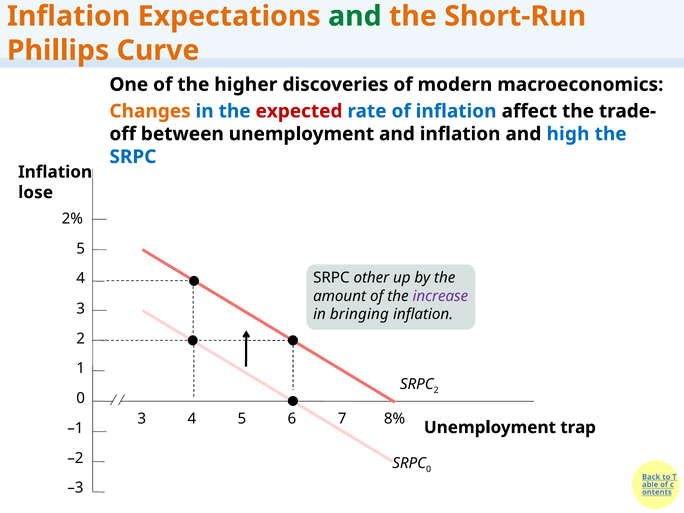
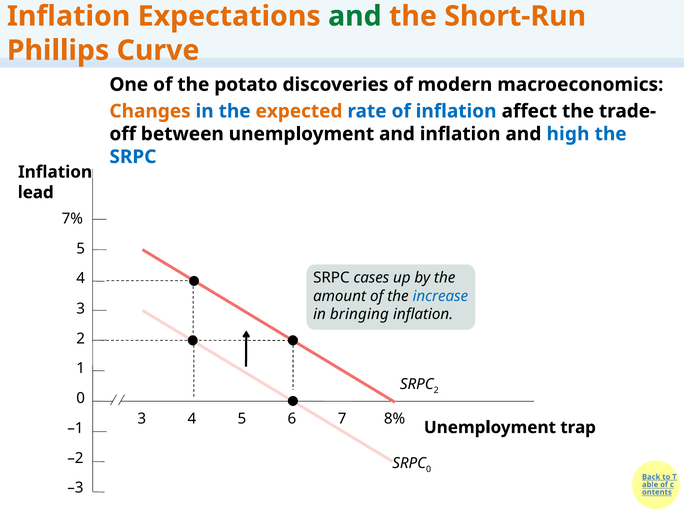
higher: higher -> potato (246, 85)
expected colour: red -> orange (299, 111)
lose: lose -> lead (36, 193)
2%: 2% -> 7% (72, 219)
other: other -> cases (371, 278)
increase colour: purple -> blue (440, 296)
